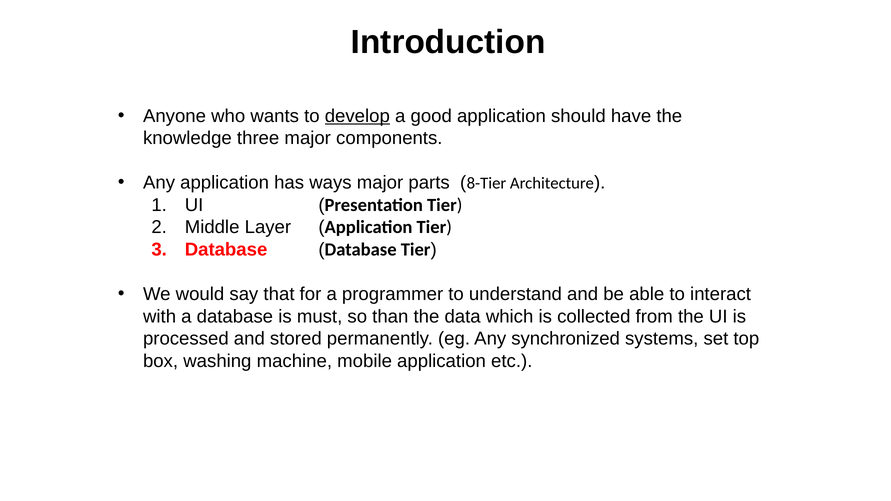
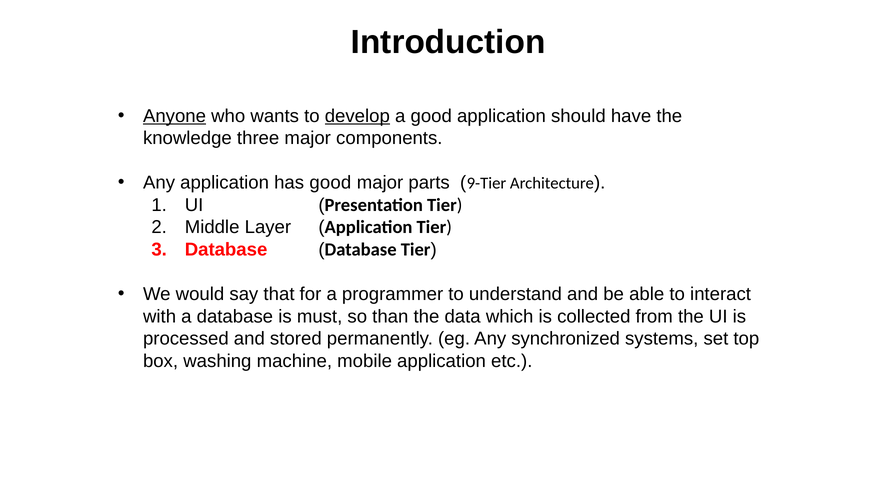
Anyone underline: none -> present (175, 116)
has ways: ways -> good (330, 183)
8-Tier: 8-Tier -> 9-Tier (486, 183)
